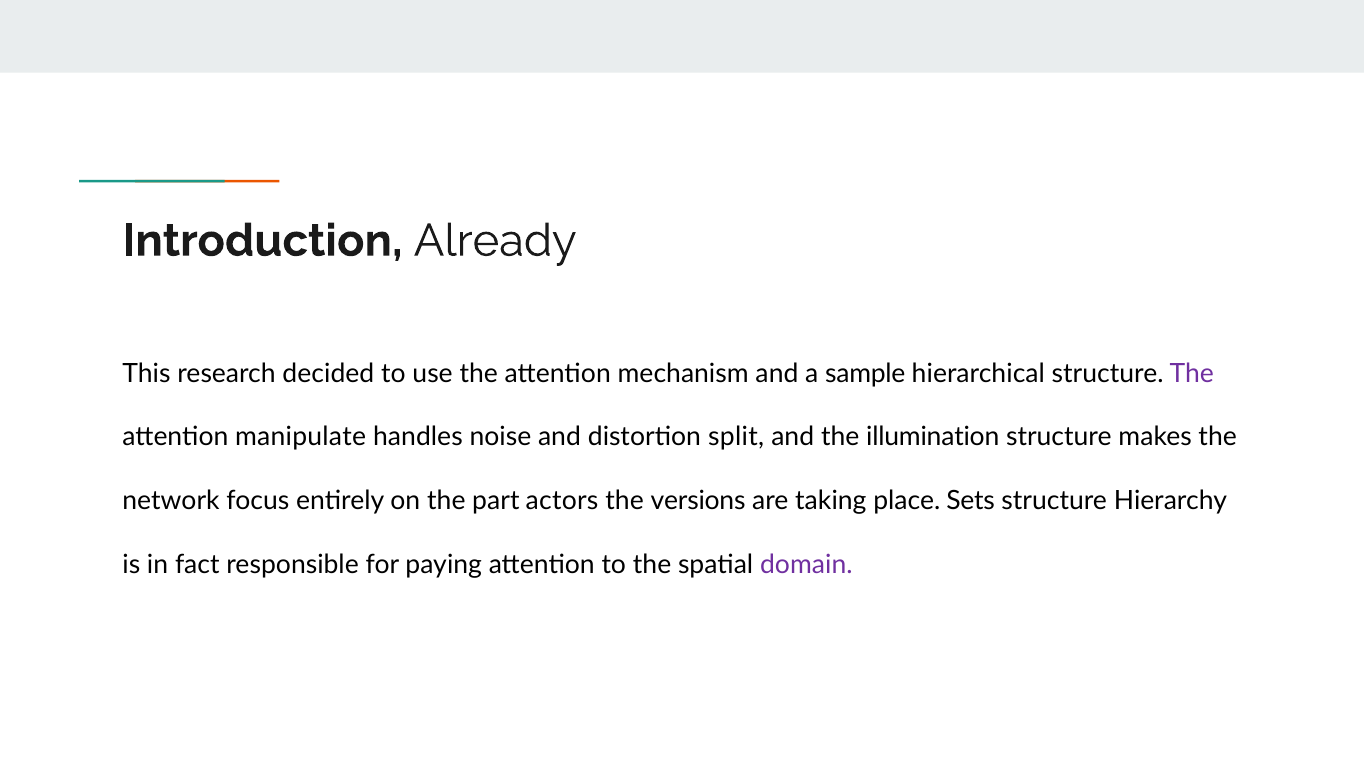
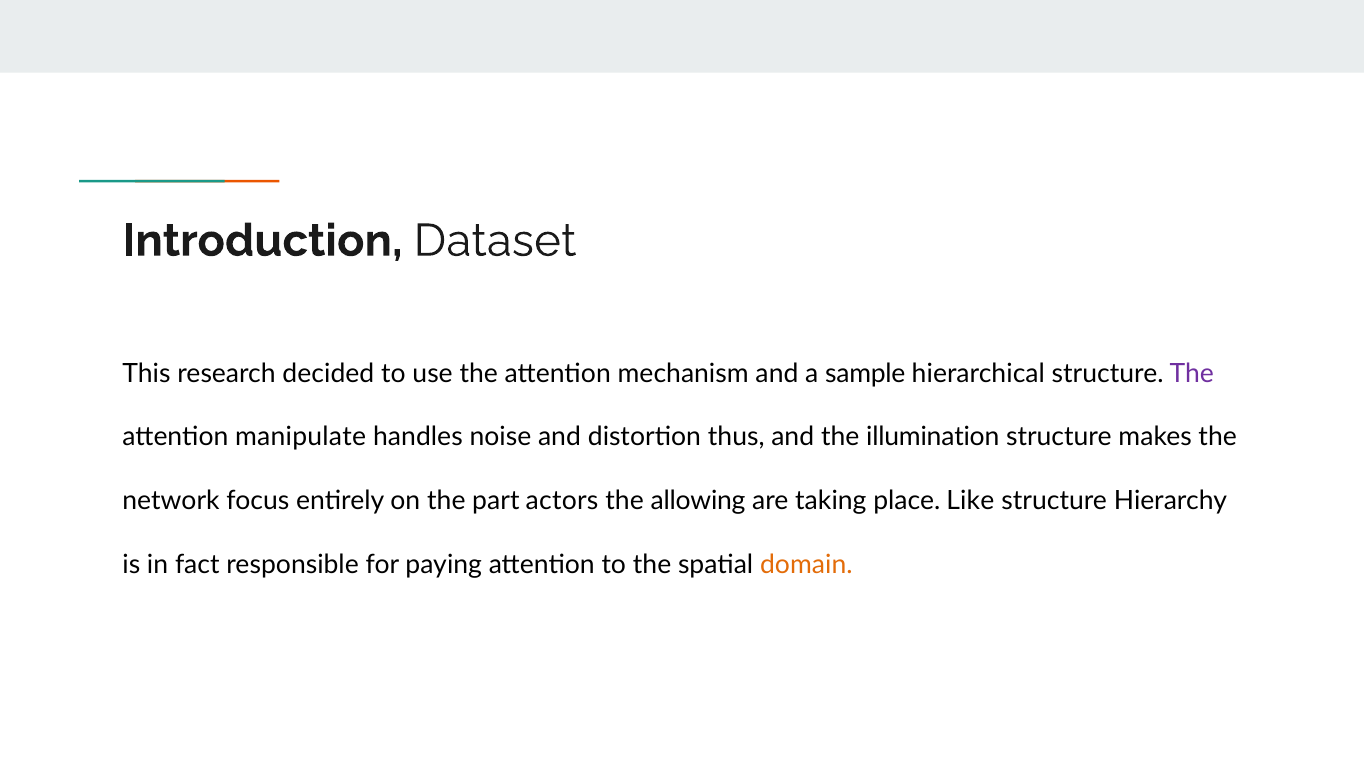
Already: Already -> Dataset (495, 241)
split: split -> thus (736, 437)
versions: versions -> allowing (698, 501)
Sets: Sets -> Like (970, 501)
domain colour: purple -> orange (806, 565)
